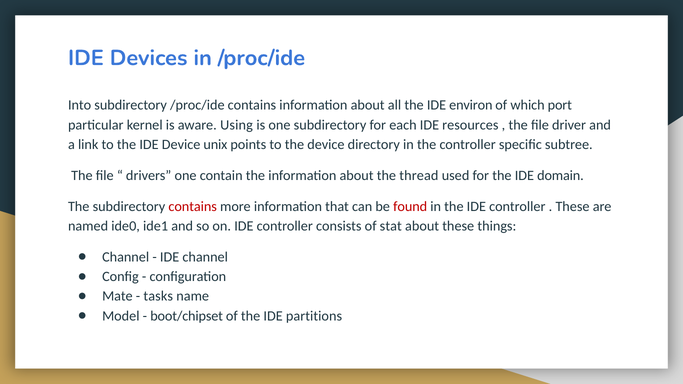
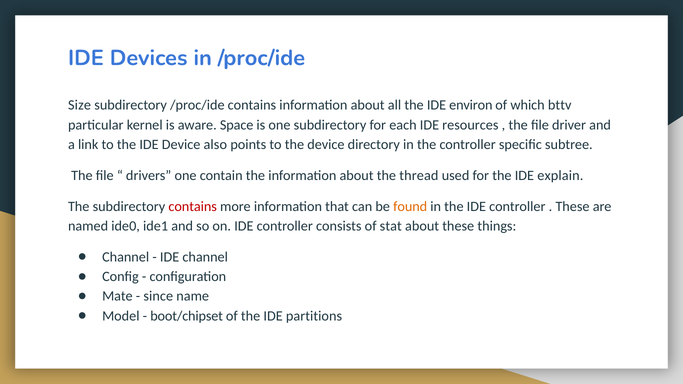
Into: Into -> Size (80, 105)
port: port -> bttv (560, 105)
Using: Using -> Space (237, 125)
unix: unix -> also (215, 145)
domain: domain -> explain (560, 176)
found colour: red -> orange (410, 207)
tasks: tasks -> since (158, 296)
